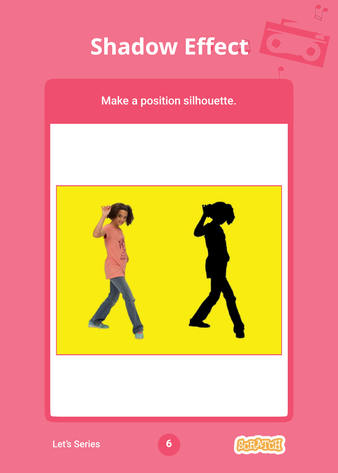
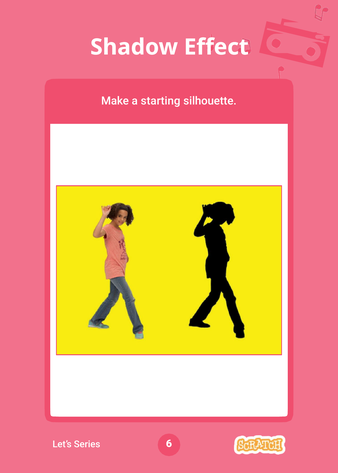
position: position -> starting (161, 101)
